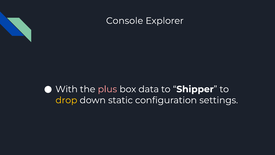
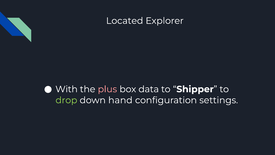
Console: Console -> Located (125, 21)
drop colour: yellow -> light green (66, 100)
static: static -> hand (120, 100)
